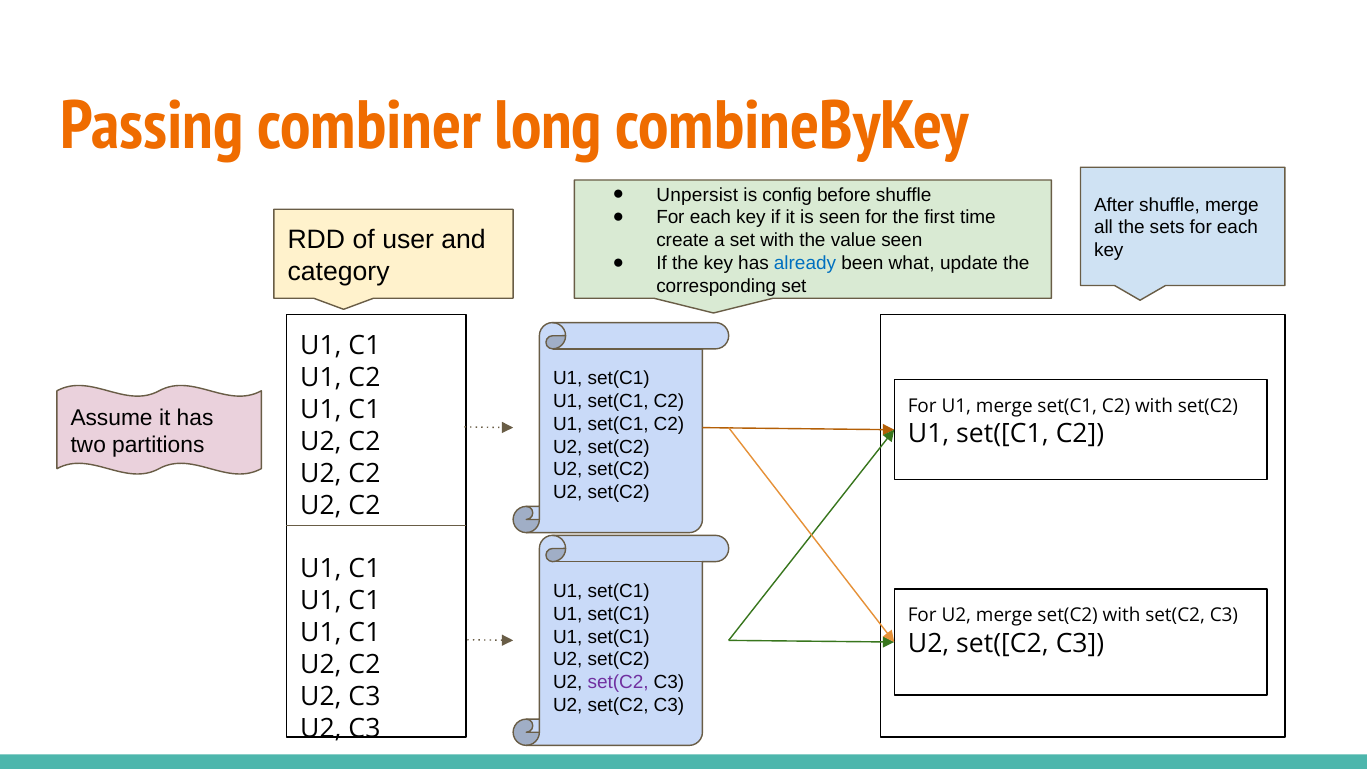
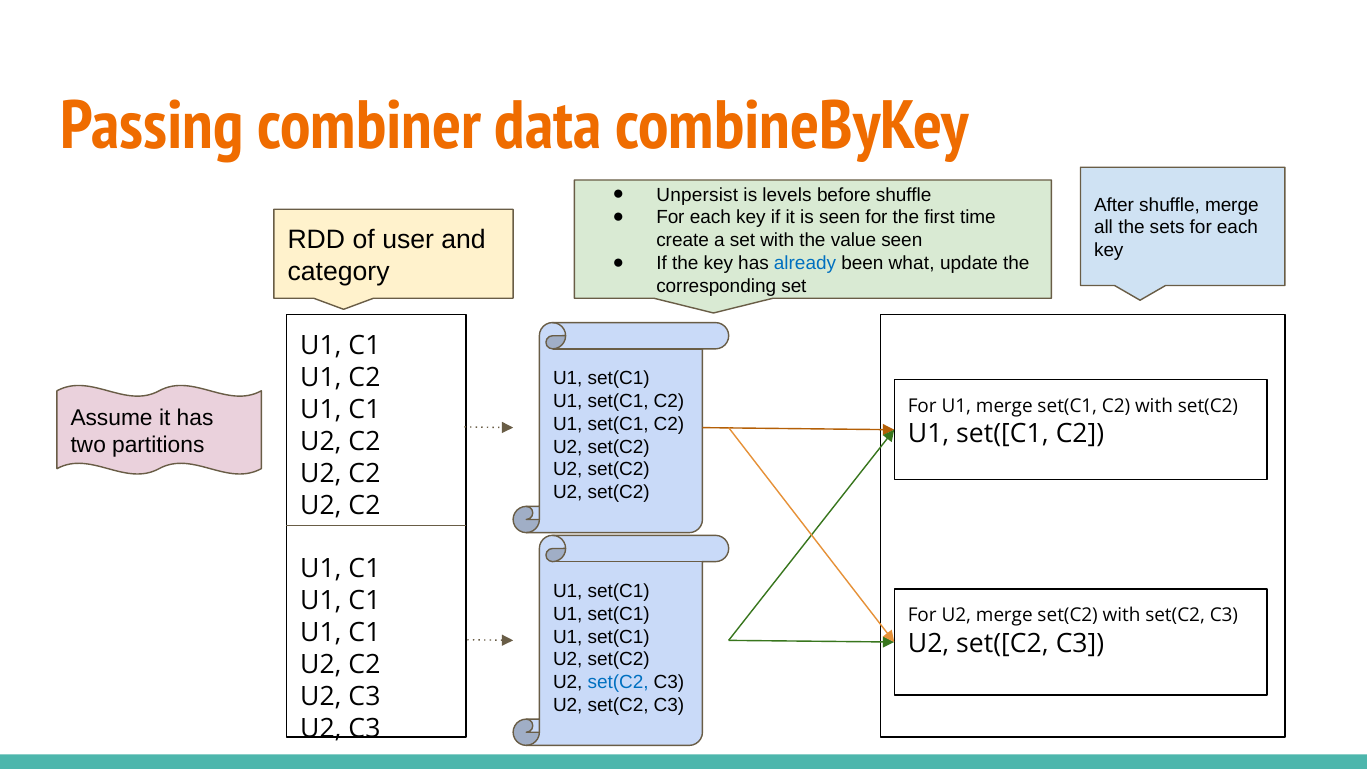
long: long -> data (548, 126)
config: config -> levels (787, 195)
set(C2 colour: purple -> blue (618, 682)
